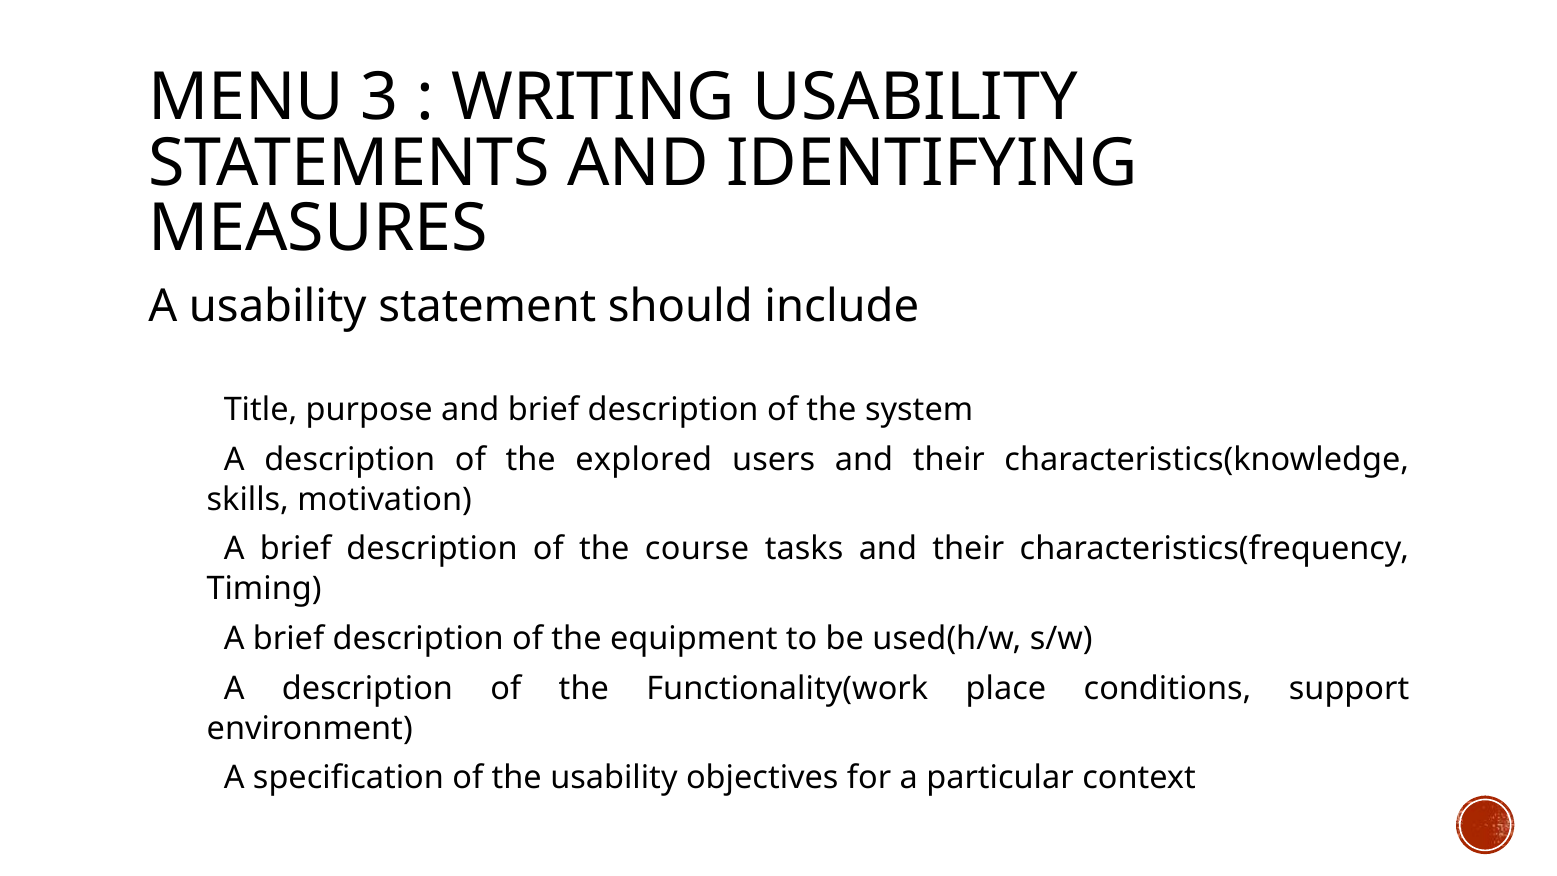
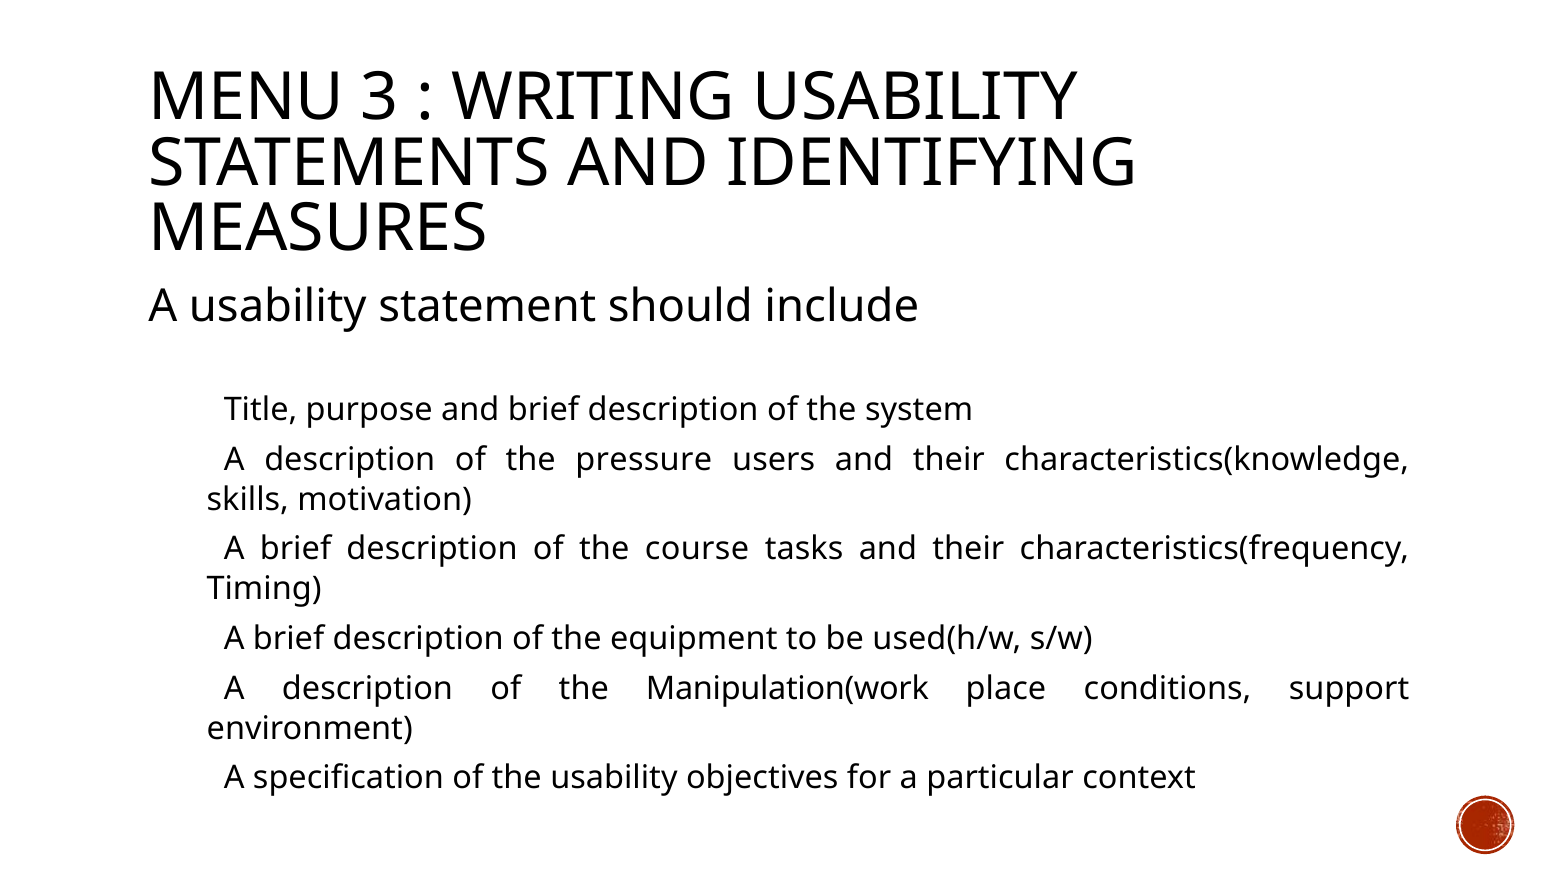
explored: explored -> pressure (644, 459)
Functionality(work: Functionality(work -> Manipulation(work (787, 688)
